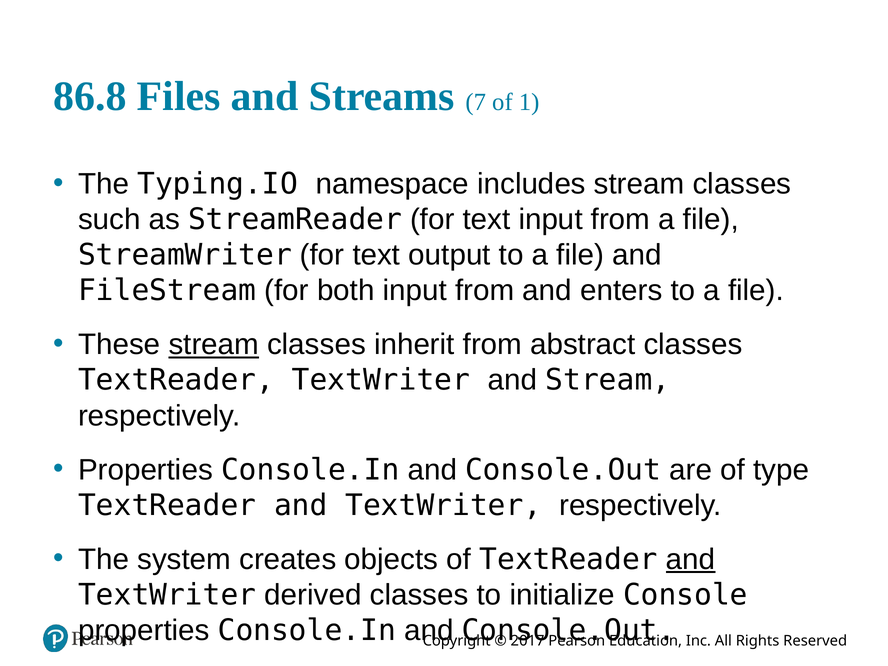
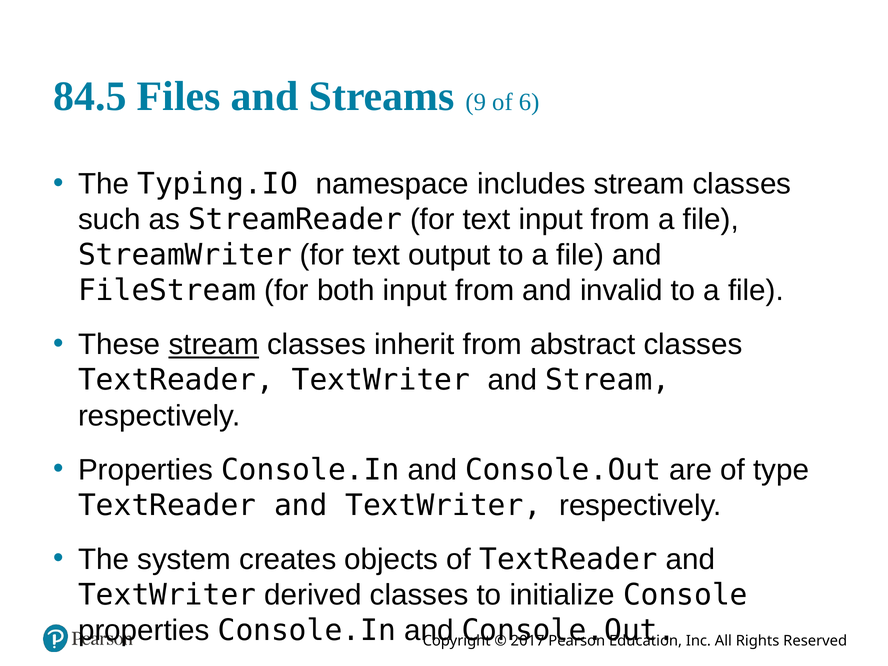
86.8: 86.8 -> 84.5 (90, 96)
7: 7 -> 9 (476, 102)
1: 1 -> 6 (529, 102)
enters: enters -> invalid (621, 291)
and underline: present -> none (691, 559)
